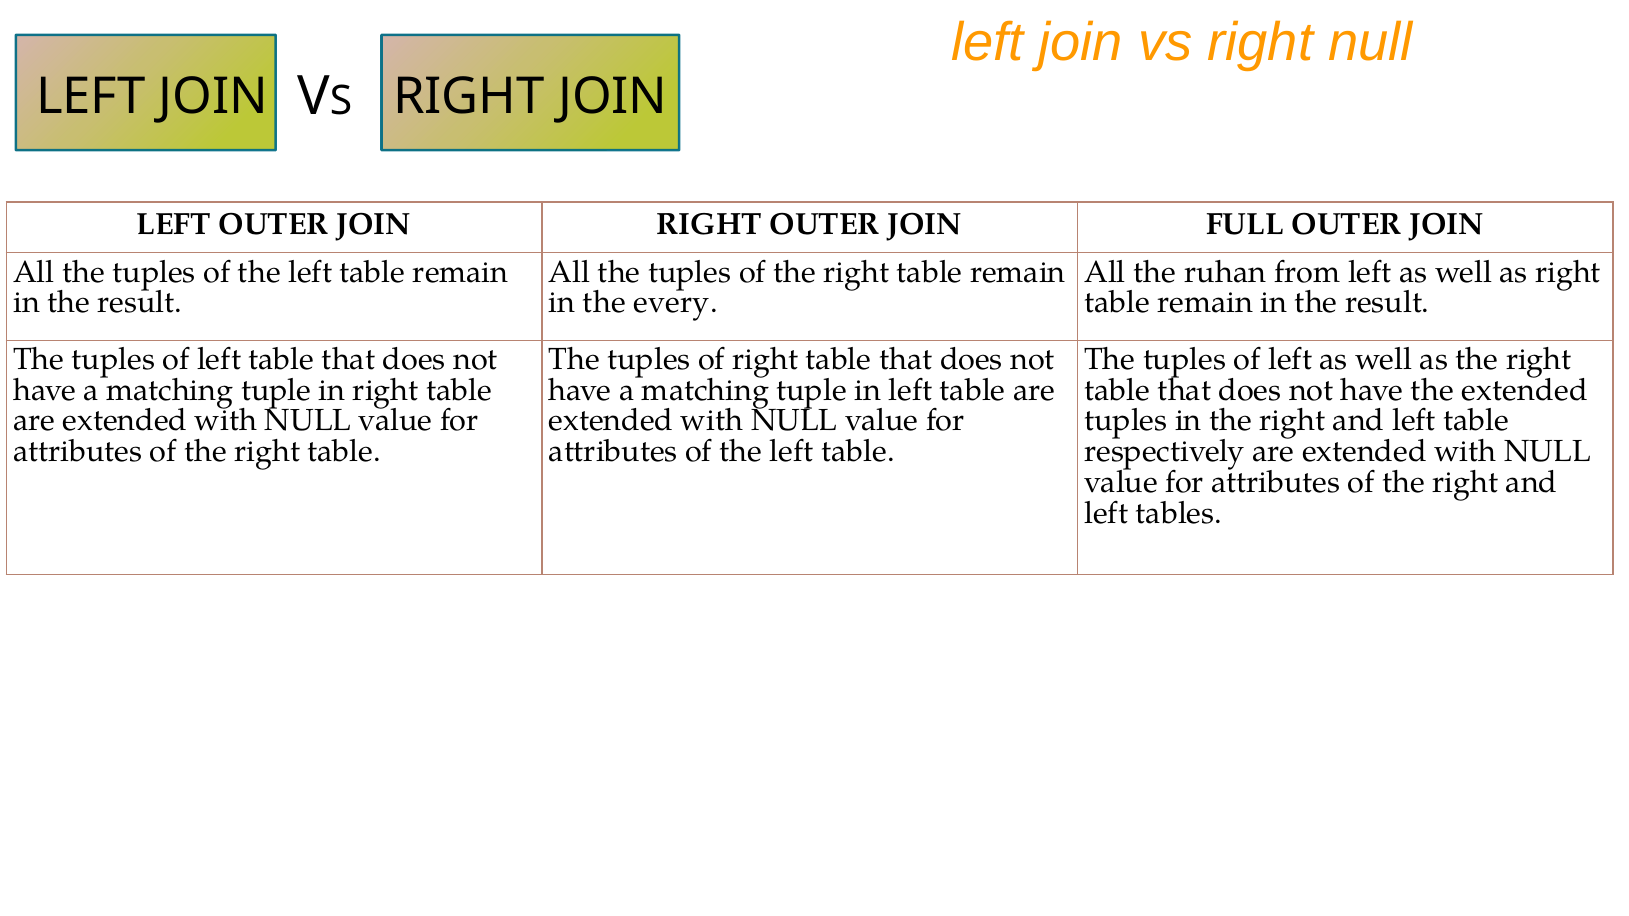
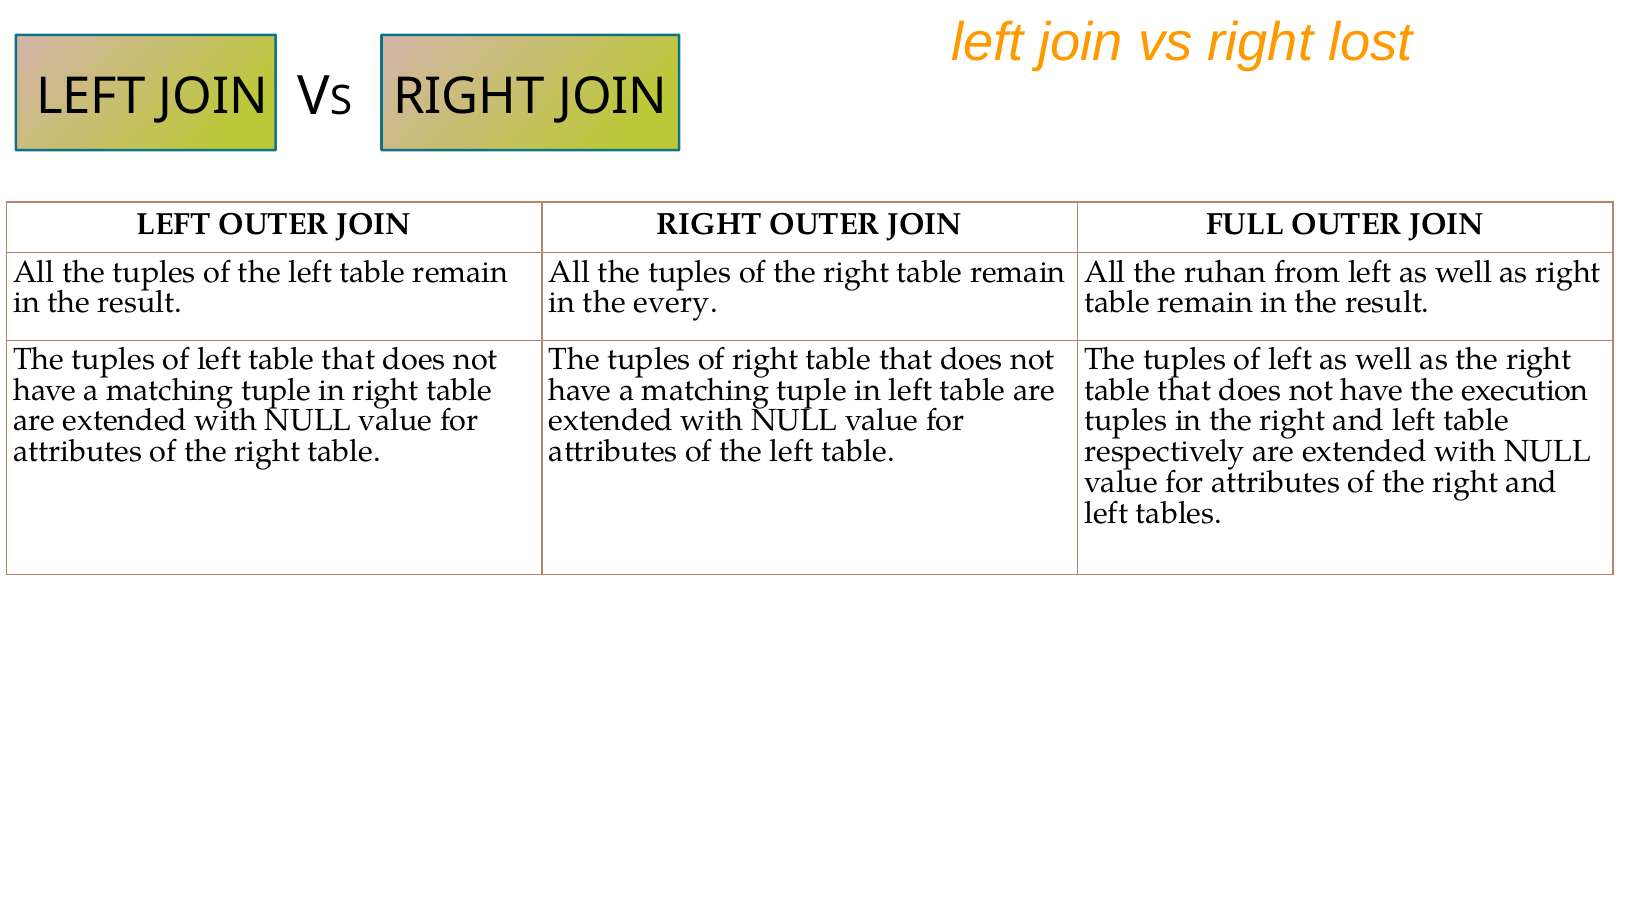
right null: null -> lost (1370, 42)
the extended: extended -> execution (1525, 390)
